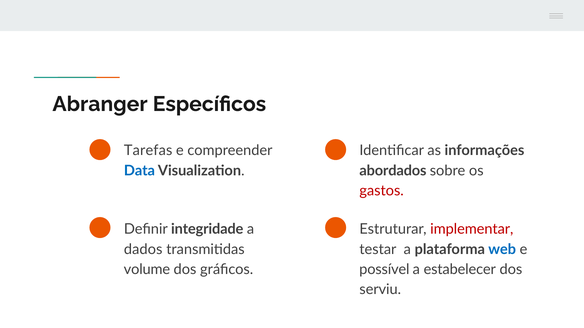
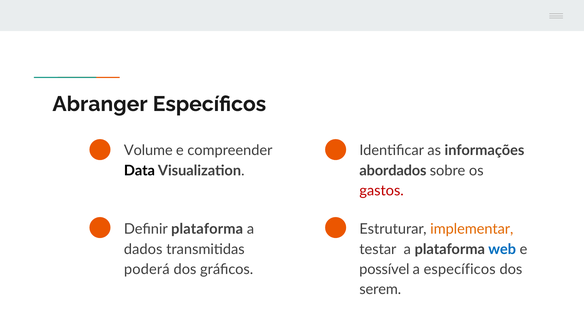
Tarefas: Tarefas -> Volume (148, 151)
Data colour: blue -> black (139, 171)
Definir integridade: integridade -> plataforma (207, 230)
implementar colour: red -> orange (472, 230)
volume: volume -> poderá (147, 270)
a estabelecer: estabelecer -> específicos (460, 270)
serviu: serviu -> serem (380, 290)
